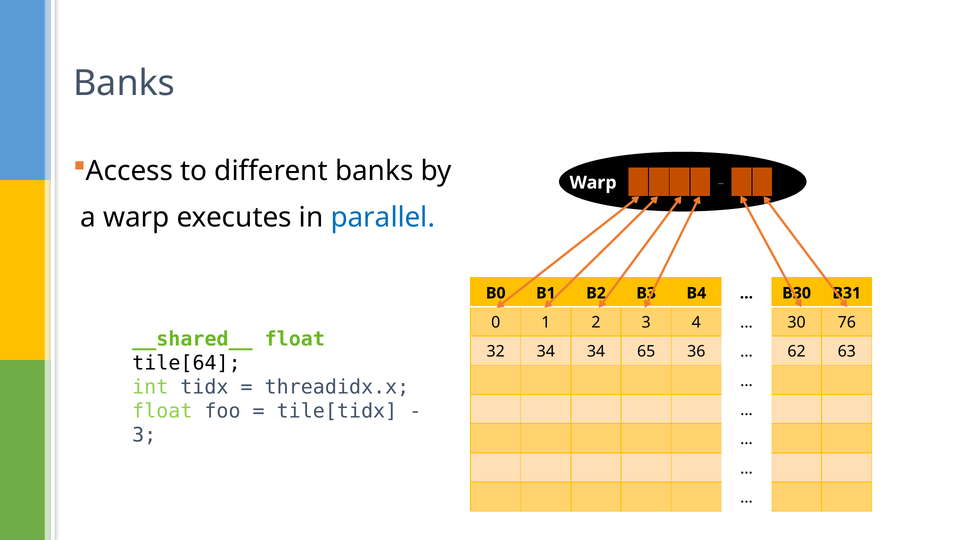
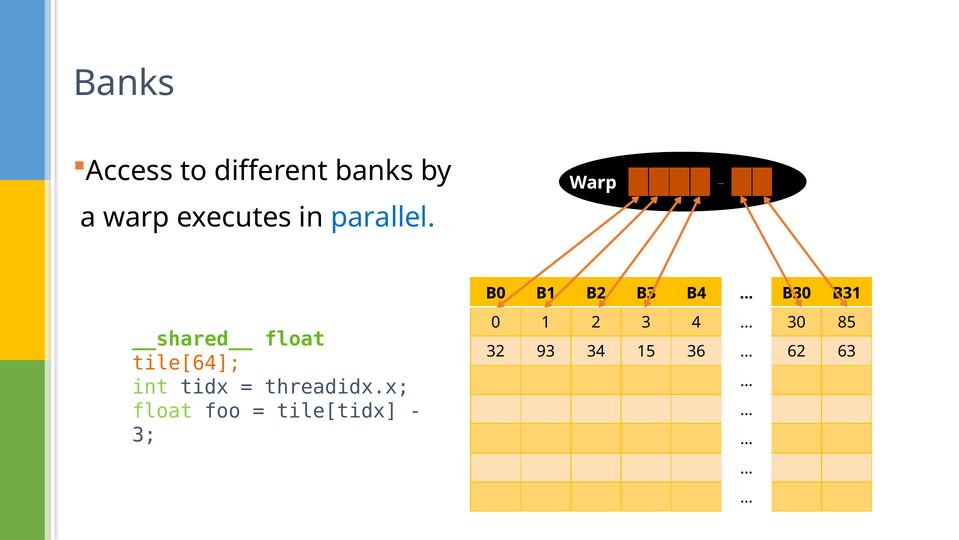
76: 76 -> 85 (847, 322)
32 34: 34 -> 93 (546, 351)
65: 65 -> 15 (646, 351)
tile[64 colour: black -> orange (186, 363)
